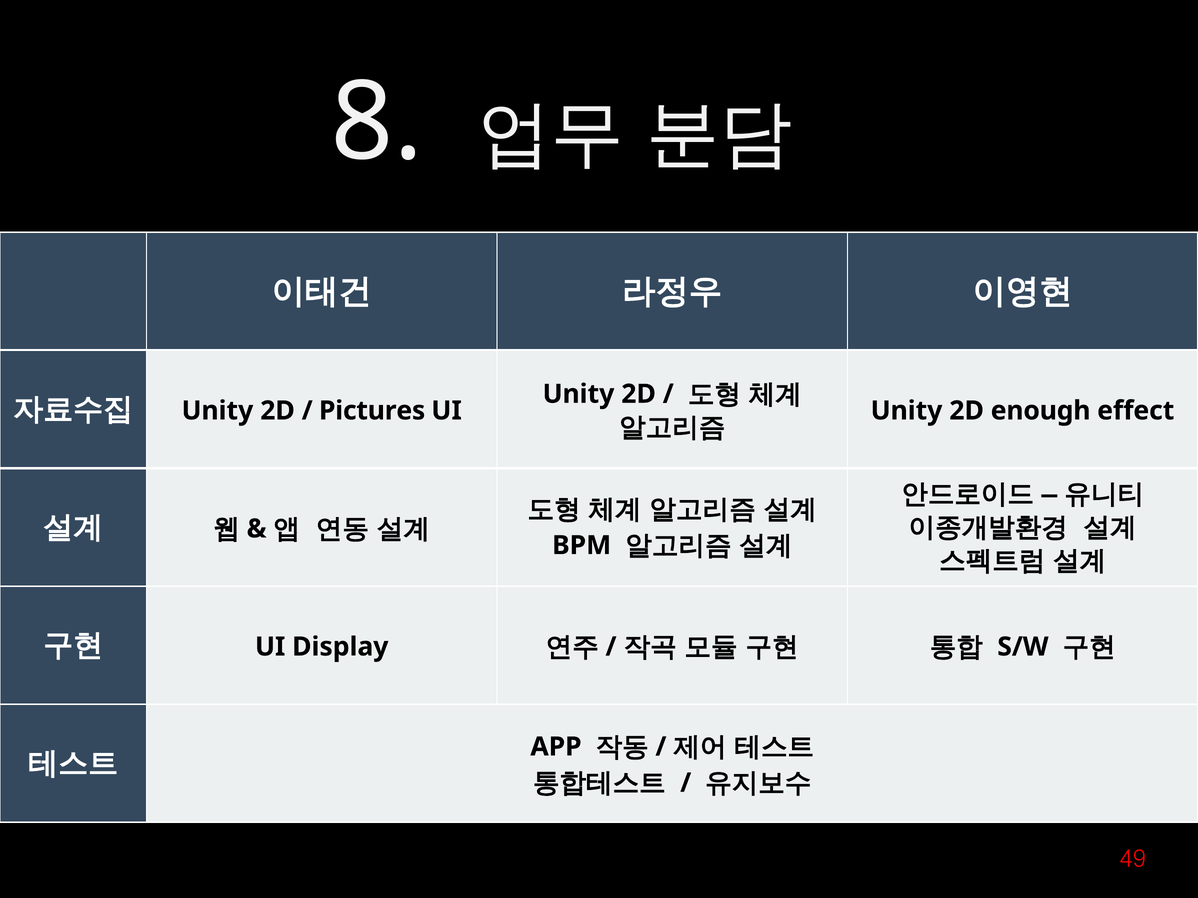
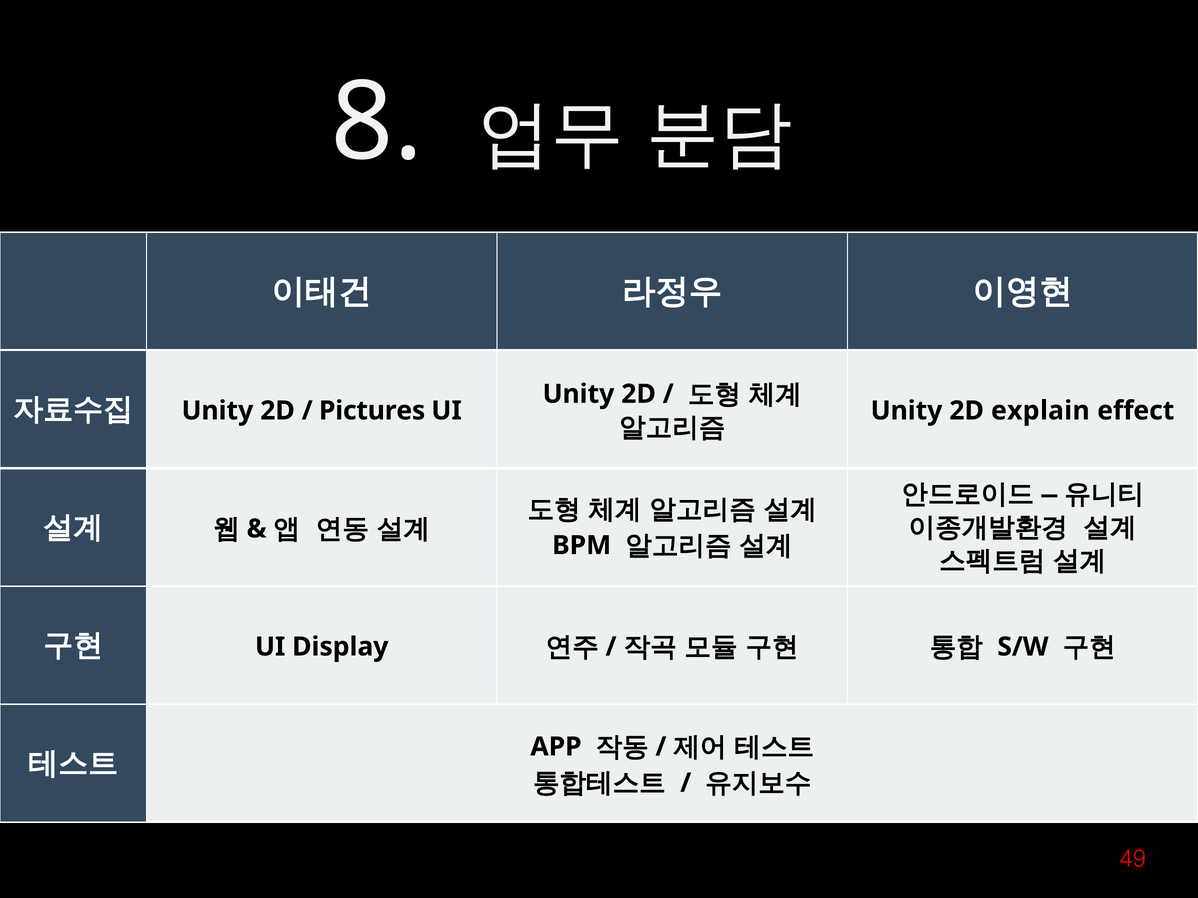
2D enough: enough -> explain (1040, 411)
